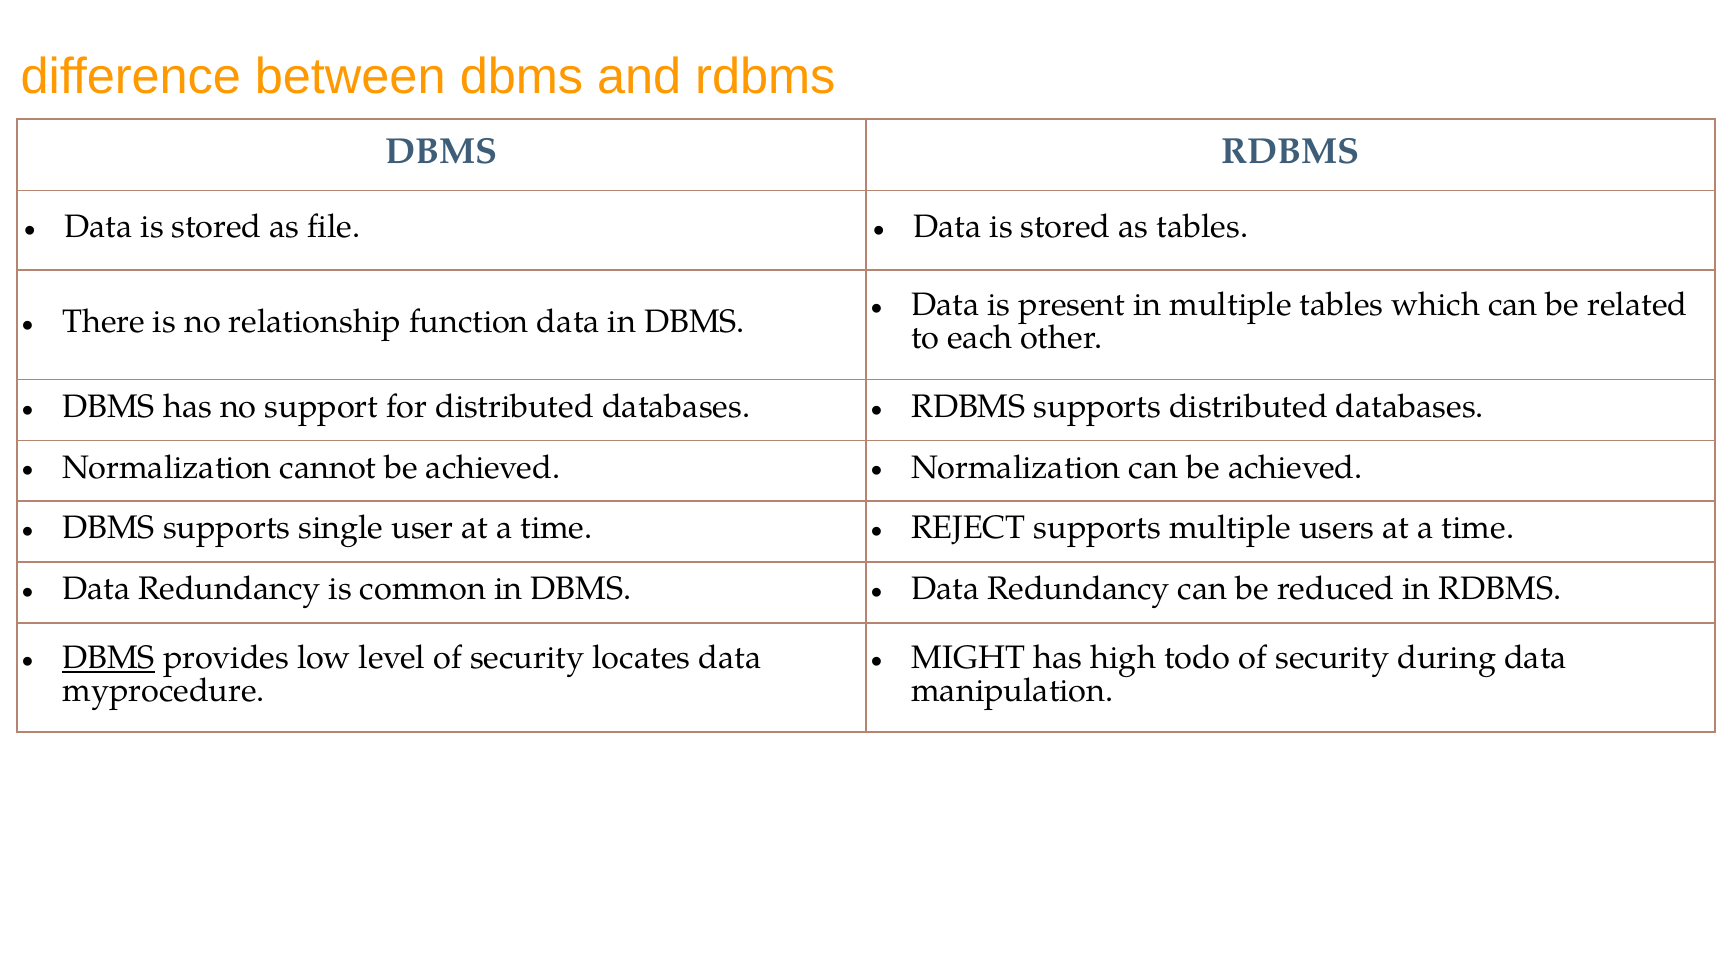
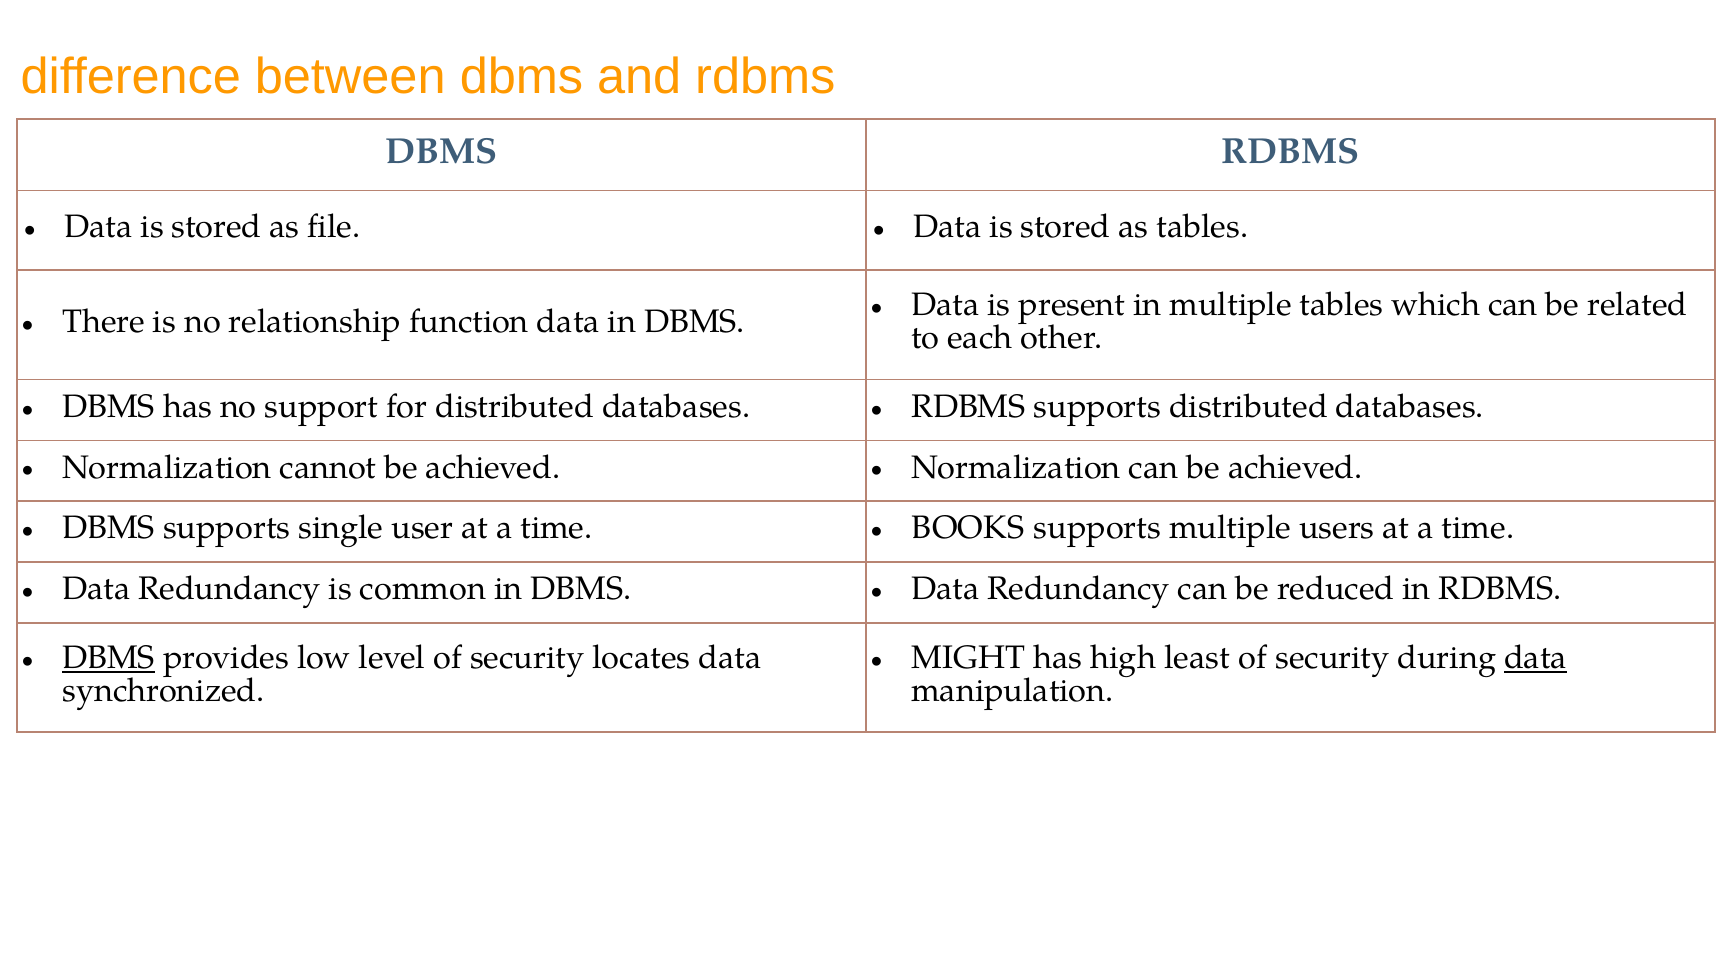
REJECT: REJECT -> BOOKS (968, 528)
todo: todo -> least (1197, 658)
data underline: none -> present (1536, 658)
myprocedure: myprocedure -> synchronized (164, 690)
